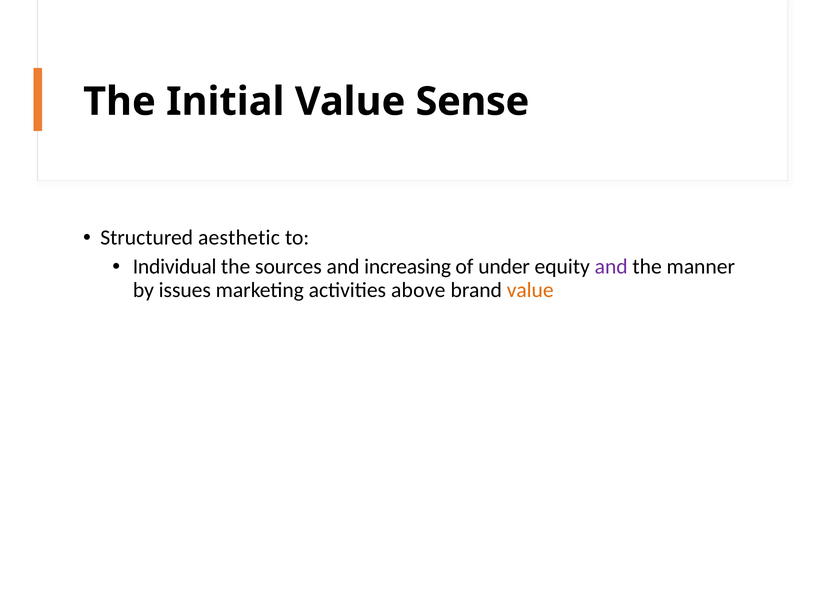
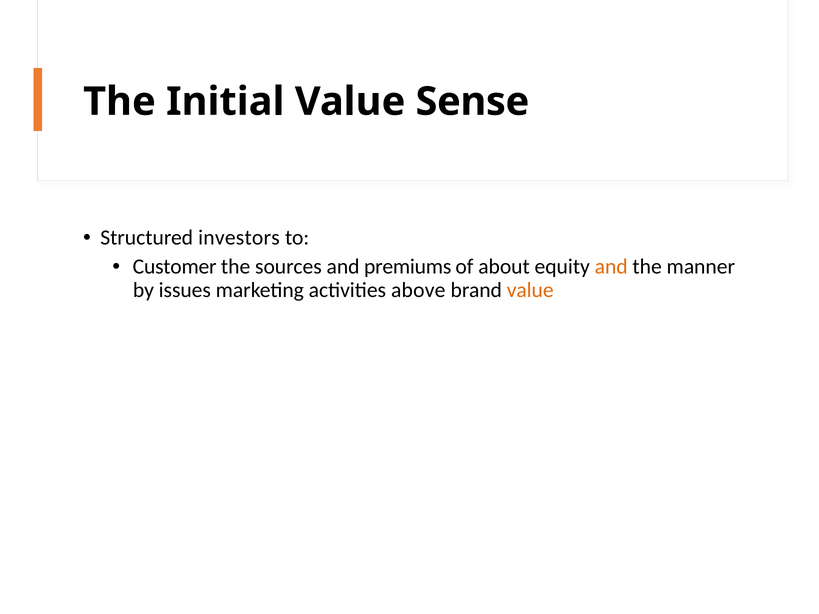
aesthetic: aesthetic -> investors (239, 238)
Individual: Individual -> Customer (175, 267)
increasing: increasing -> premiums (408, 267)
under: under -> about (504, 267)
and colour: purple -> orange (611, 267)
